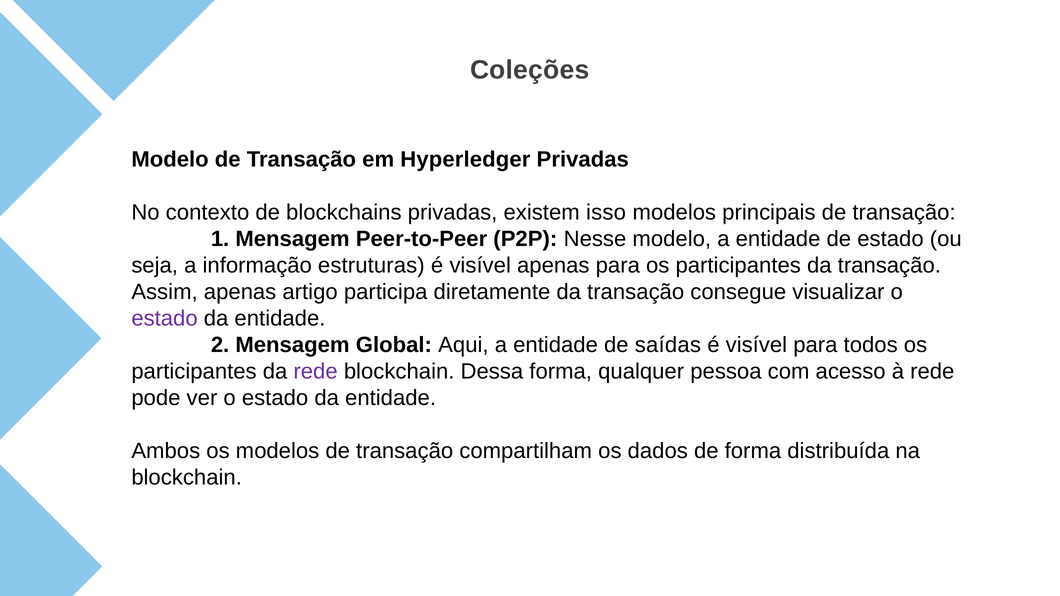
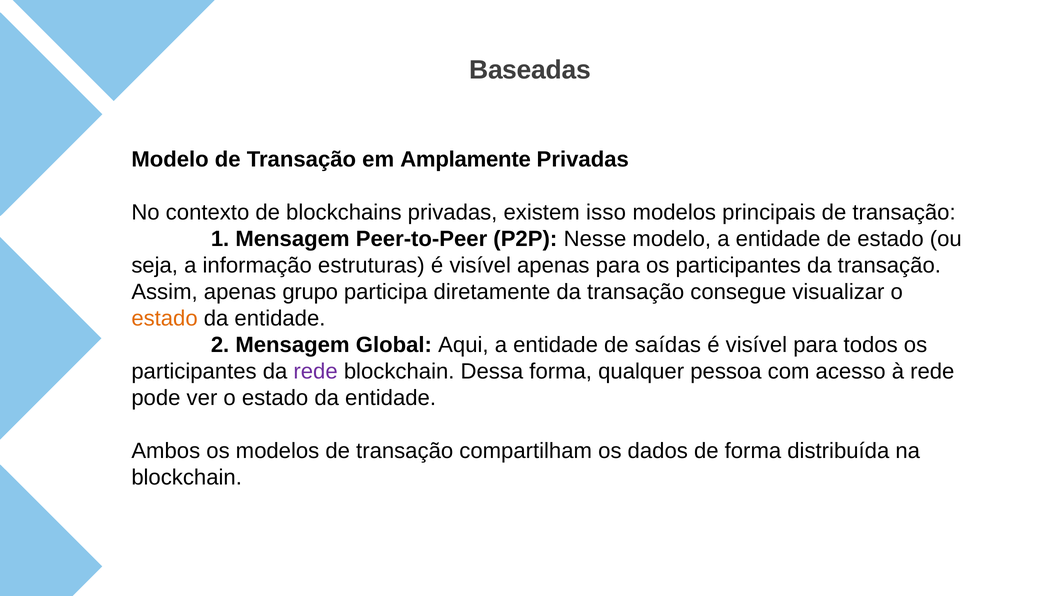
Coleções: Coleções -> Baseadas (530, 70)
Hyperledger: Hyperledger -> Amplamente (466, 160)
artigo: artigo -> grupo (310, 292)
estado colour: purple -> orange (165, 319)
